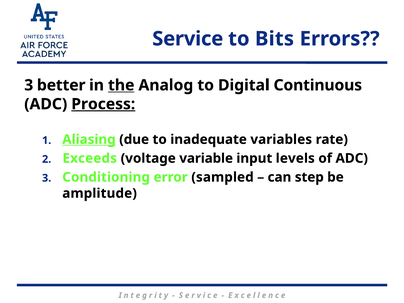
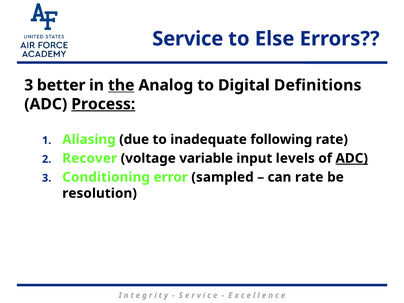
Bits: Bits -> Else (275, 39)
Continuous: Continuous -> Definitions (318, 85)
Aliasing underline: present -> none (89, 139)
variables: variables -> following (281, 139)
Exceeds: Exceeds -> Recover (90, 158)
ADC underline: none -> present (352, 158)
can step: step -> rate (309, 177)
amplitude: amplitude -> resolution (100, 193)
